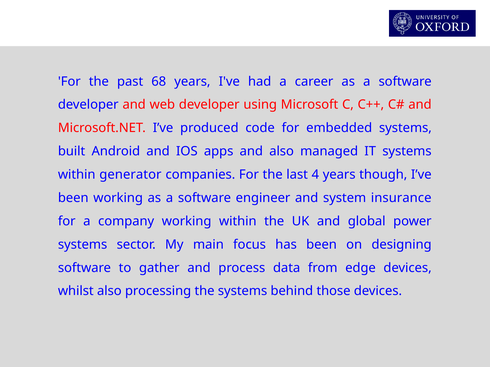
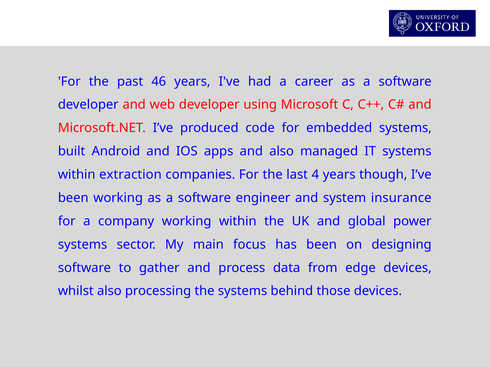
68: 68 -> 46 (159, 82)
generator: generator -> extraction (130, 175)
